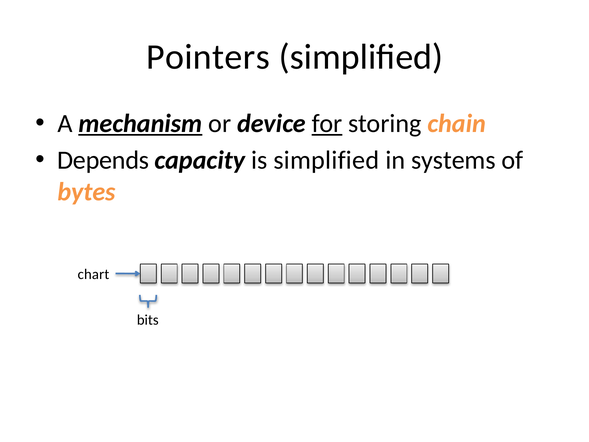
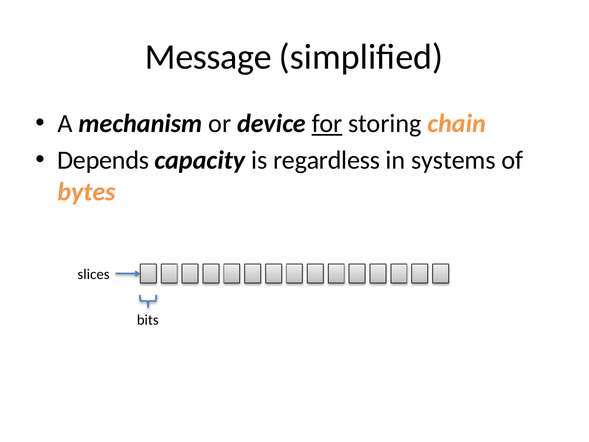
Pointers: Pointers -> Message (208, 57)
mechanism underline: present -> none (140, 124)
is simplified: simplified -> regardless (327, 160)
chart: chart -> slices (94, 274)
